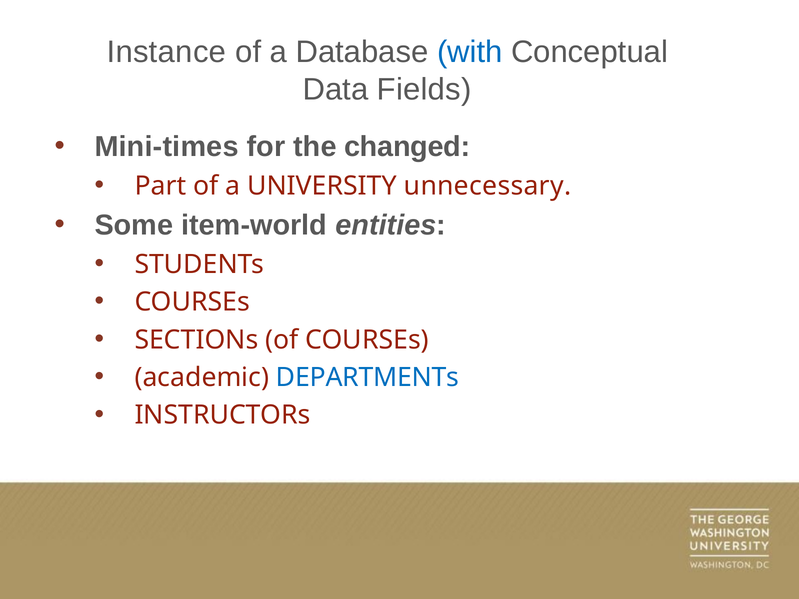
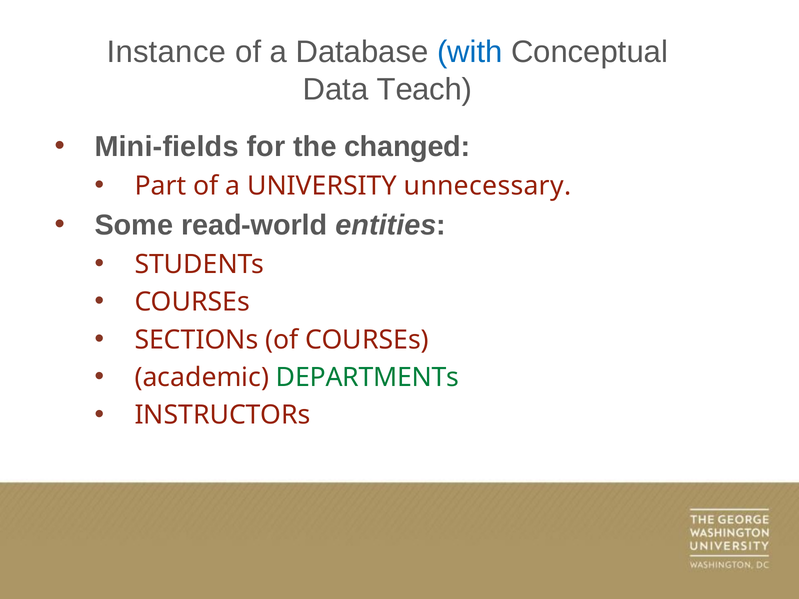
Fields: Fields -> Teach (424, 89)
Mini-times: Mini-times -> Mini-fields (167, 147)
item-world: item-world -> read-world (254, 226)
DEPARTMENTs colour: blue -> green (367, 378)
